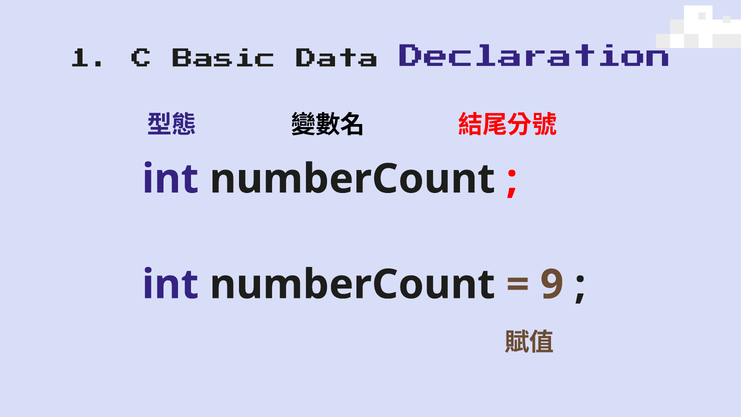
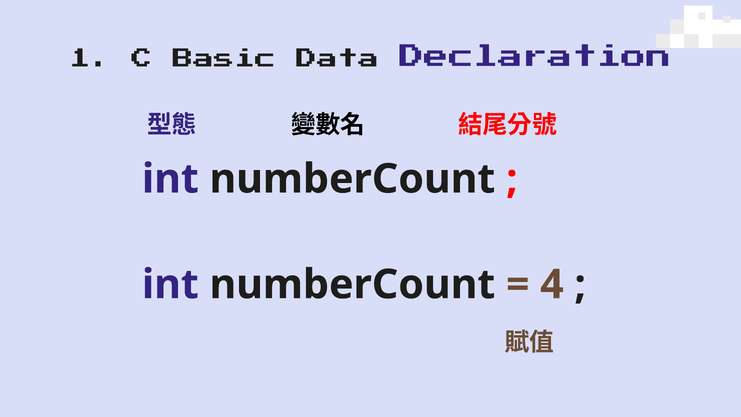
9: 9 -> 4 (552, 285)
